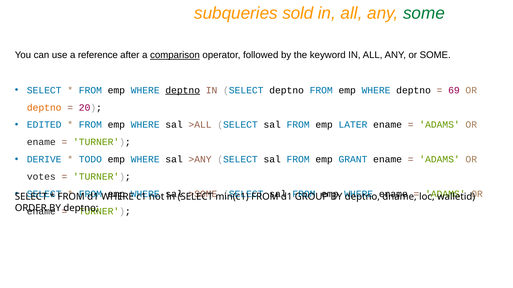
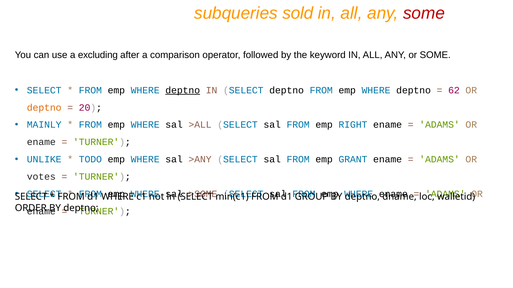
some colour: green -> red (424, 13)
reference: reference -> excluding (98, 55)
comparison underline: present -> none (175, 55)
69: 69 -> 62 (454, 90)
EDITED: EDITED -> MAINLY (44, 125)
LATER: LATER -> RIGHT (353, 125)
DERIVE: DERIVE -> UNLIKE (44, 160)
